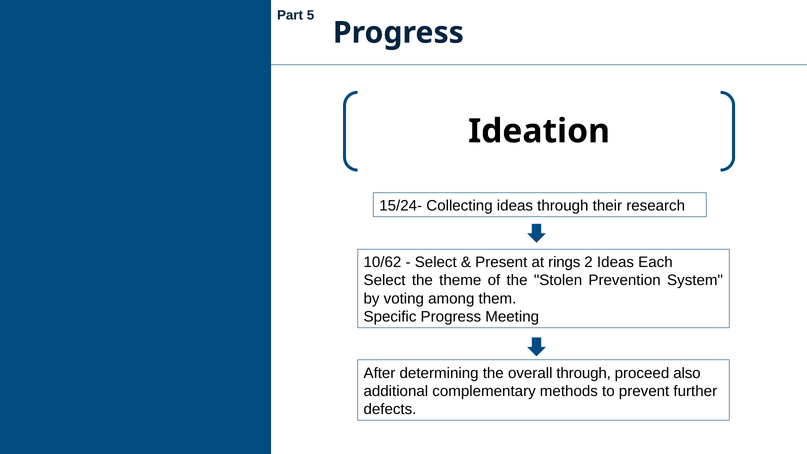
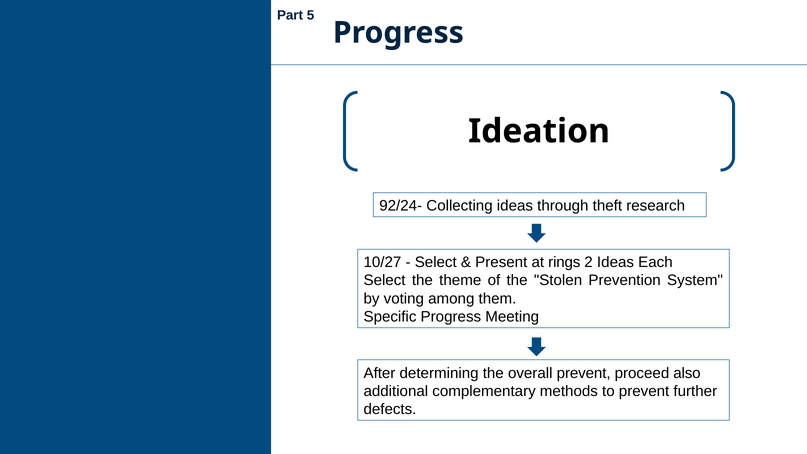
15/24-: 15/24- -> 92/24- (401, 206)
their: their -> theft (607, 206)
10/62: 10/62 -> 10/27 (382, 262)
overall through: through -> prevent (584, 373)
